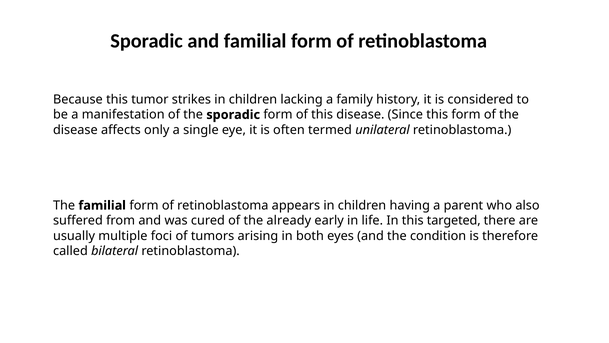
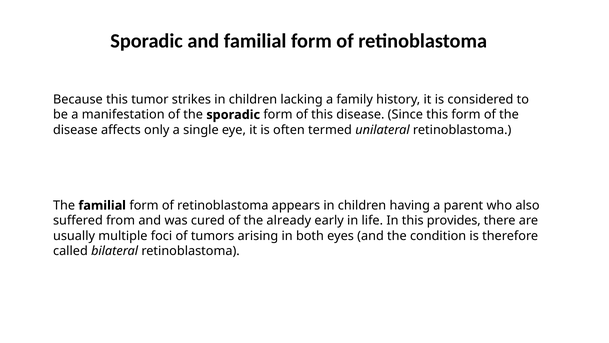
targeted: targeted -> provides (454, 221)
